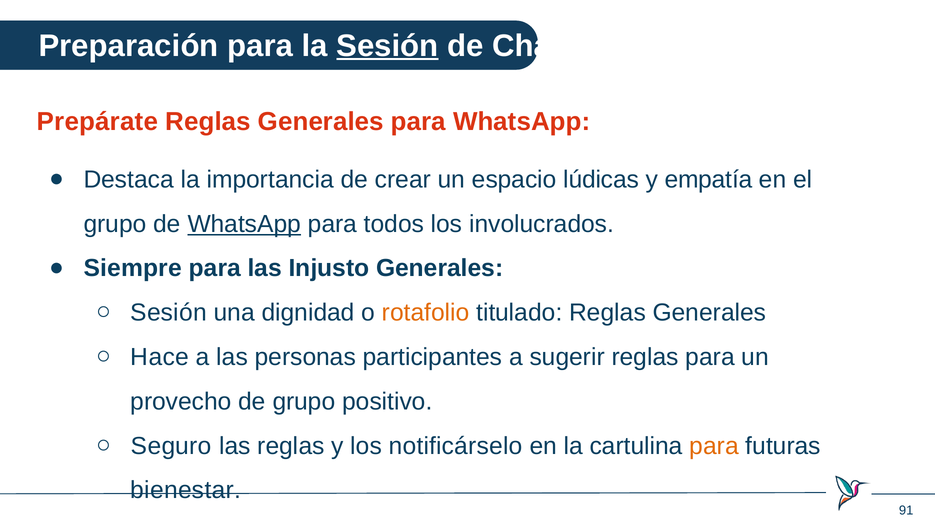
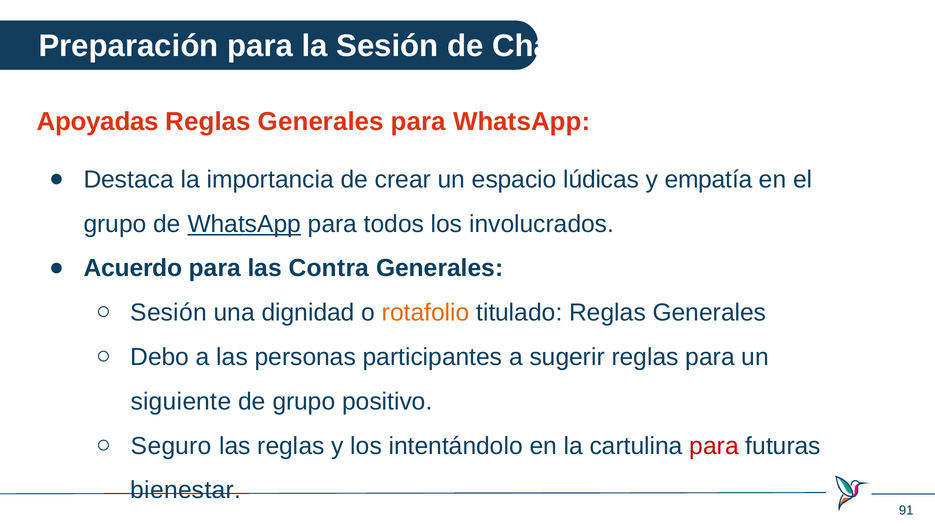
Sesión underline: present -> none (387, 46)
Prepárate: Prepárate -> Apoyadas (98, 121)
Siempre: Siempre -> Acuerdo (133, 268)
Injusto: Injusto -> Contra (329, 268)
Hace: Hace -> Debo (160, 357)
provecho: provecho -> siguiente (181, 401)
notificárselo: notificárselo -> intentándolo (456, 446)
para colour: orange -> red (714, 446)
